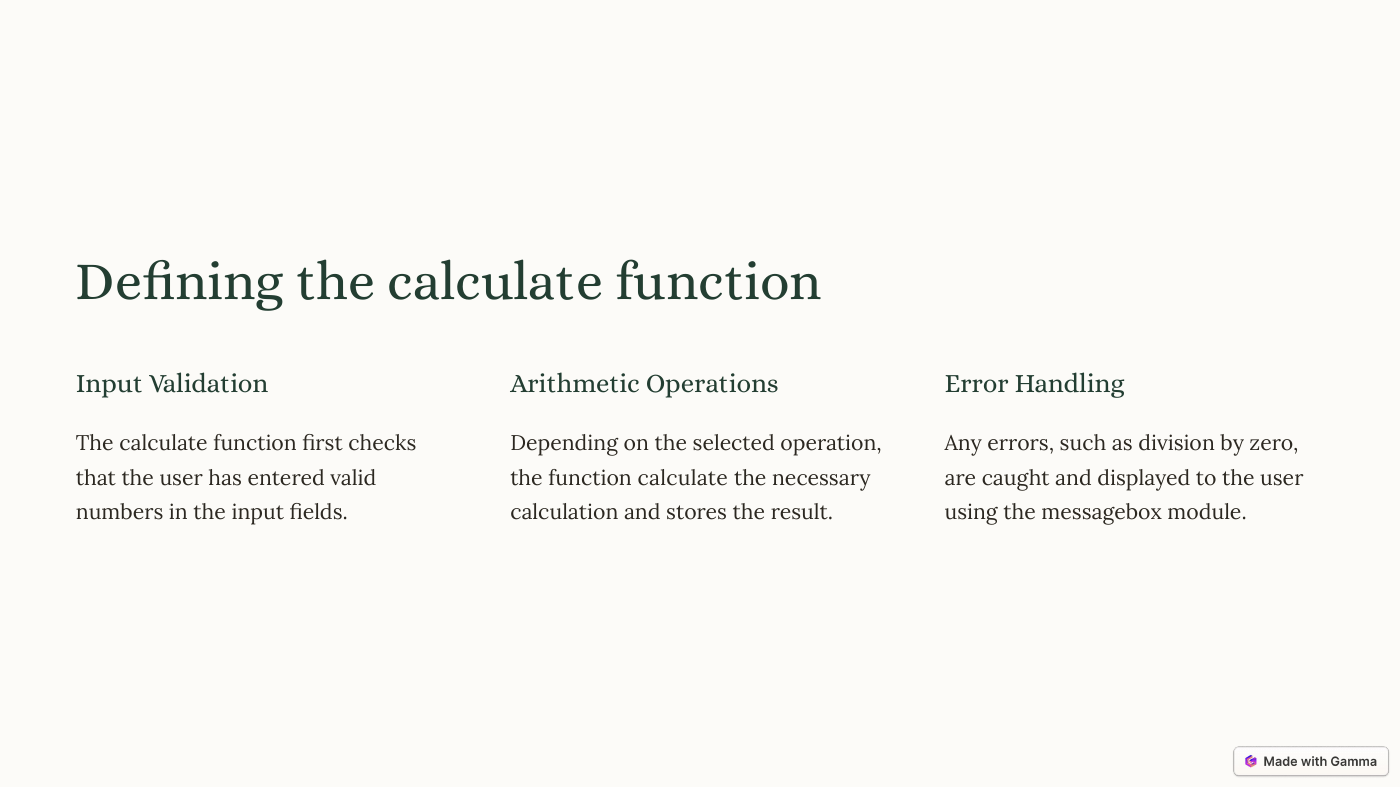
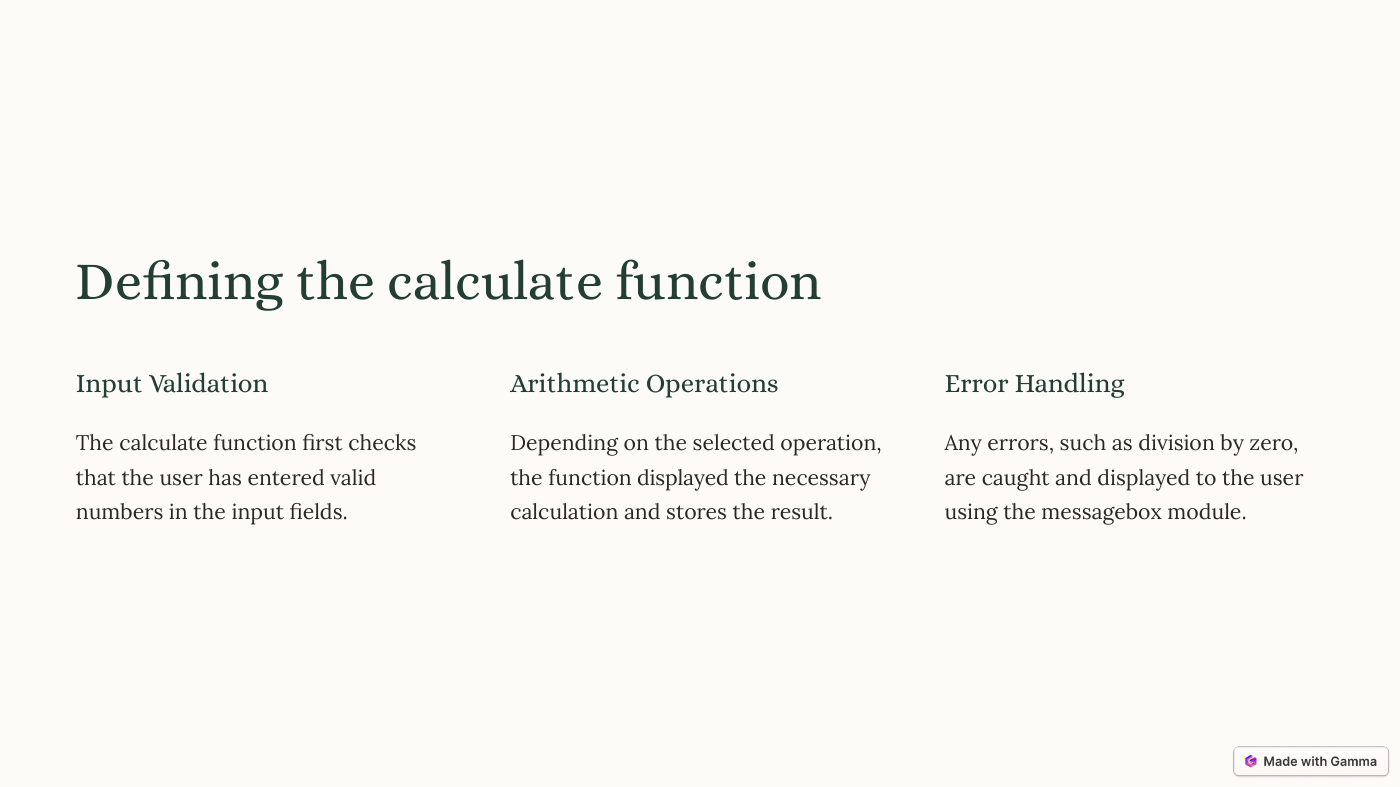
function calculate: calculate -> displayed (683, 479)
